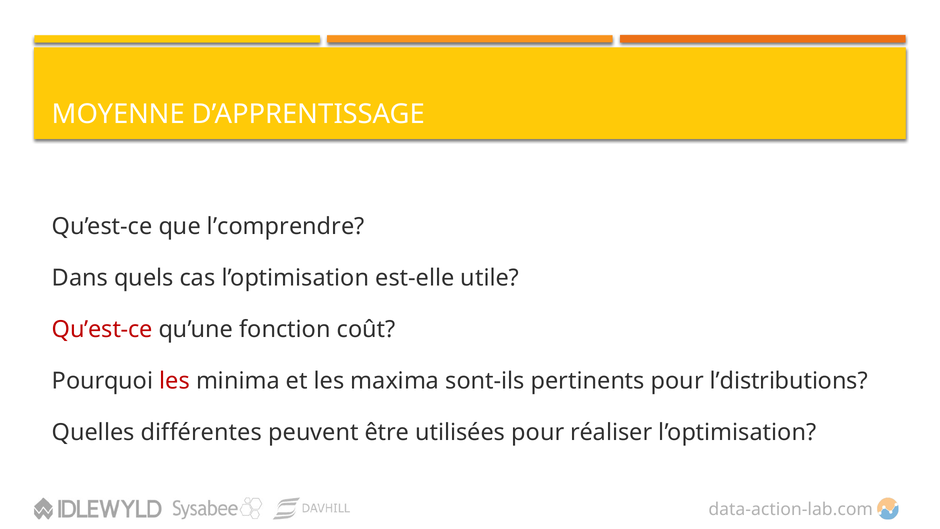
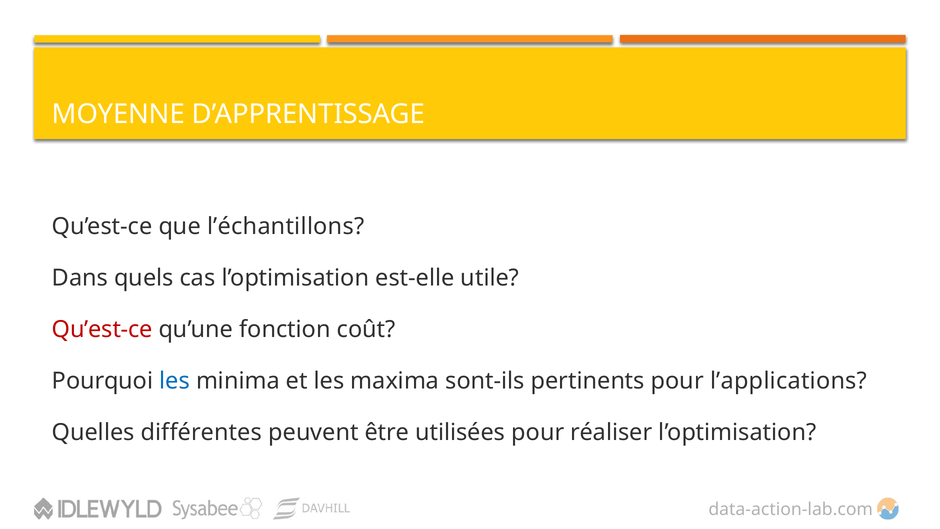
l’comprendre: l’comprendre -> l’échantillons (286, 226)
les colour: red -> blue (175, 381)
l’distributions: l’distributions -> l’applications (789, 381)
